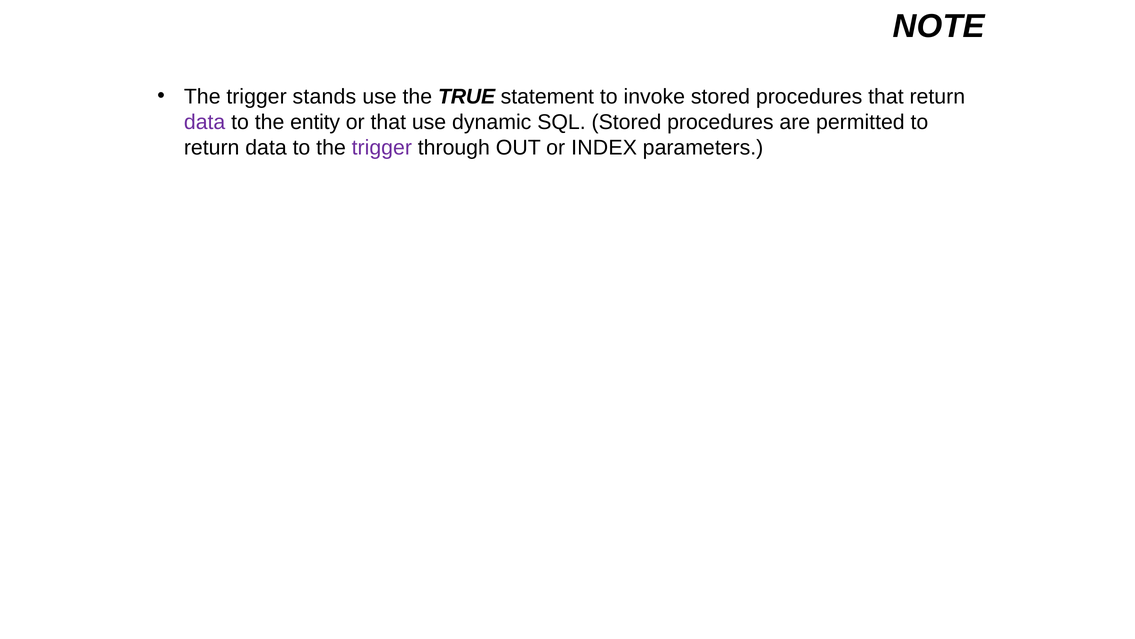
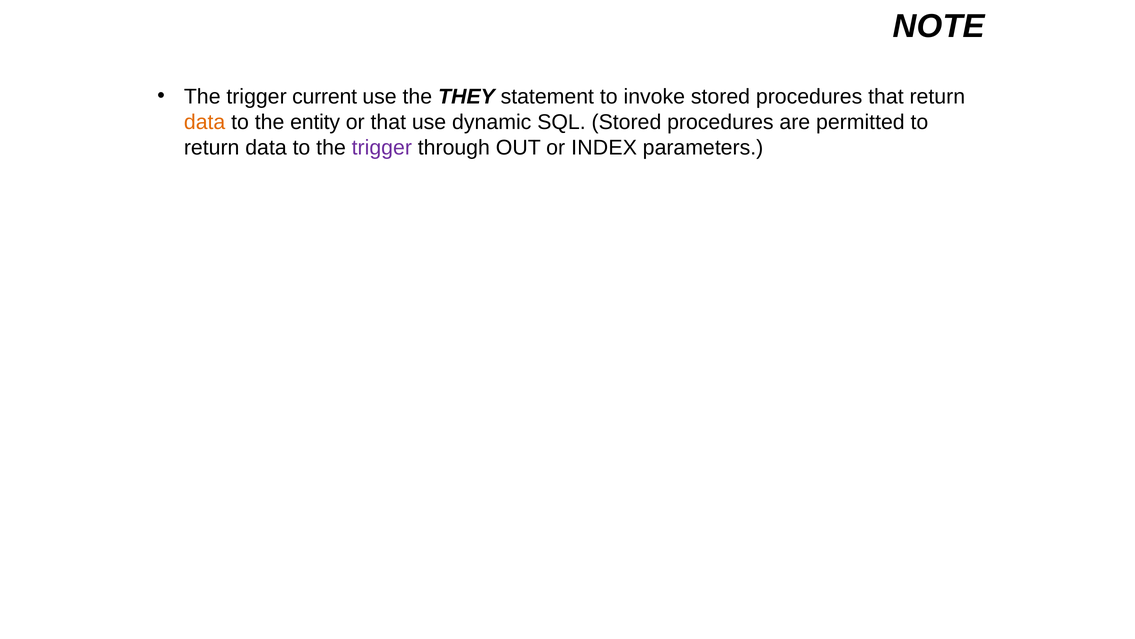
stands: stands -> current (325, 96)
TRUE: TRUE -> THEY (467, 96)
data colour: purple -> orange (205, 122)
